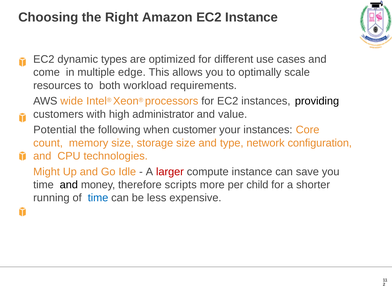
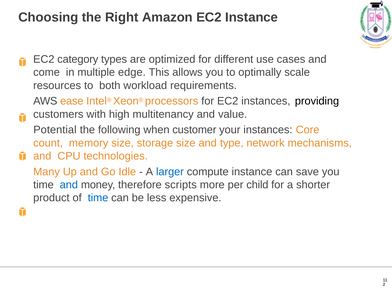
dynamic: dynamic -> category (78, 59)
wide: wide -> ease (72, 101)
administrator: administrator -> multitenancy (163, 114)
configuration: configuration -> mechanisms (320, 143)
Might: Might -> Many (47, 172)
larger colour: red -> blue (170, 172)
and colour: black -> blue (69, 185)
running: running -> product (51, 198)
